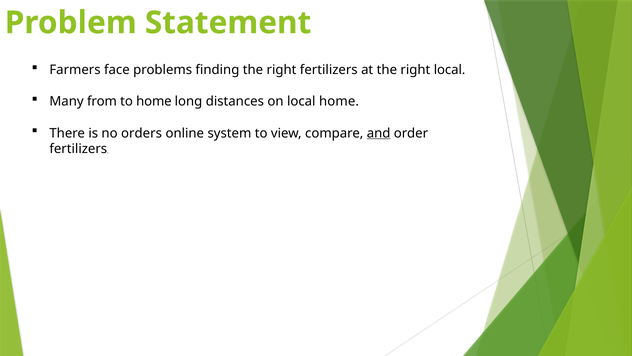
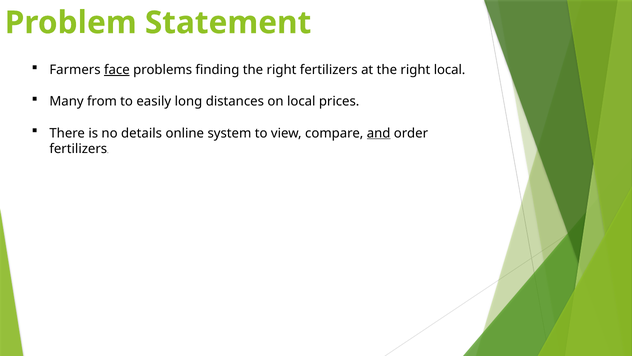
face underline: none -> present (117, 70)
to home: home -> easily (154, 101)
local home: home -> prices (339, 101)
orders: orders -> details (142, 133)
